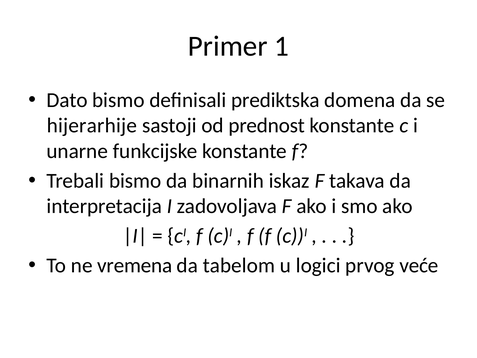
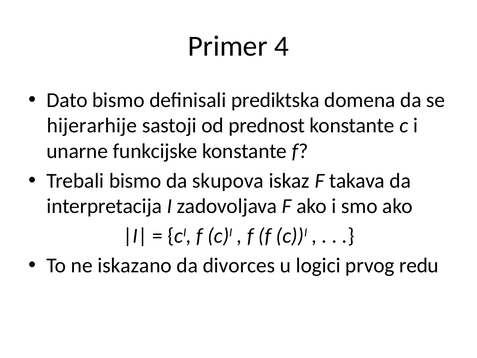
1: 1 -> 4 (282, 46)
binarnih: binarnih -> skupova (228, 181)
vremena: vremena -> iskazano (135, 265)
tabelom: tabelom -> divorces (239, 265)
veće: veće -> redu (419, 265)
